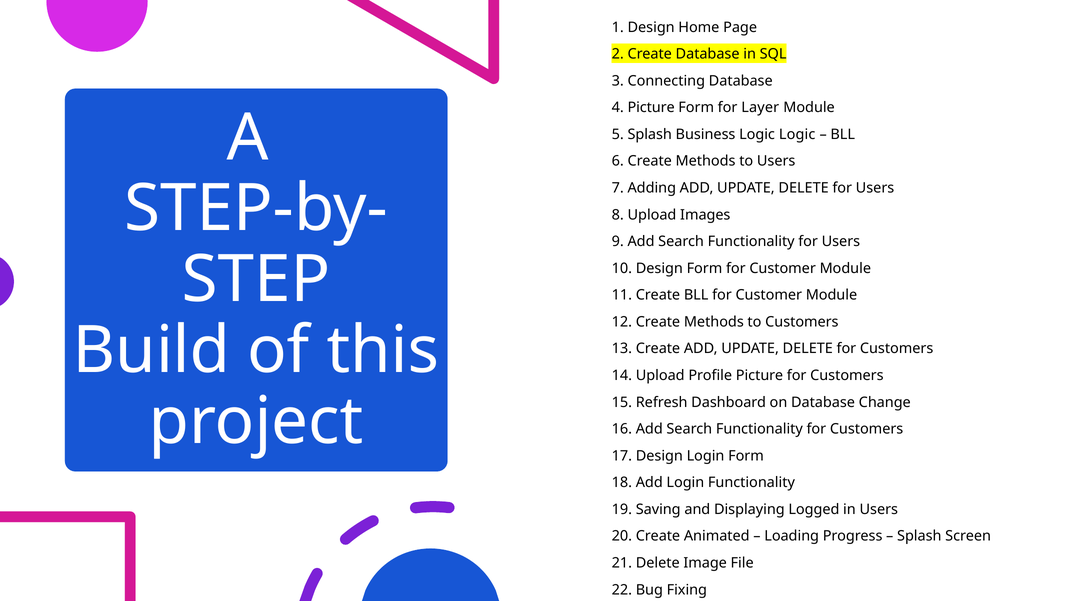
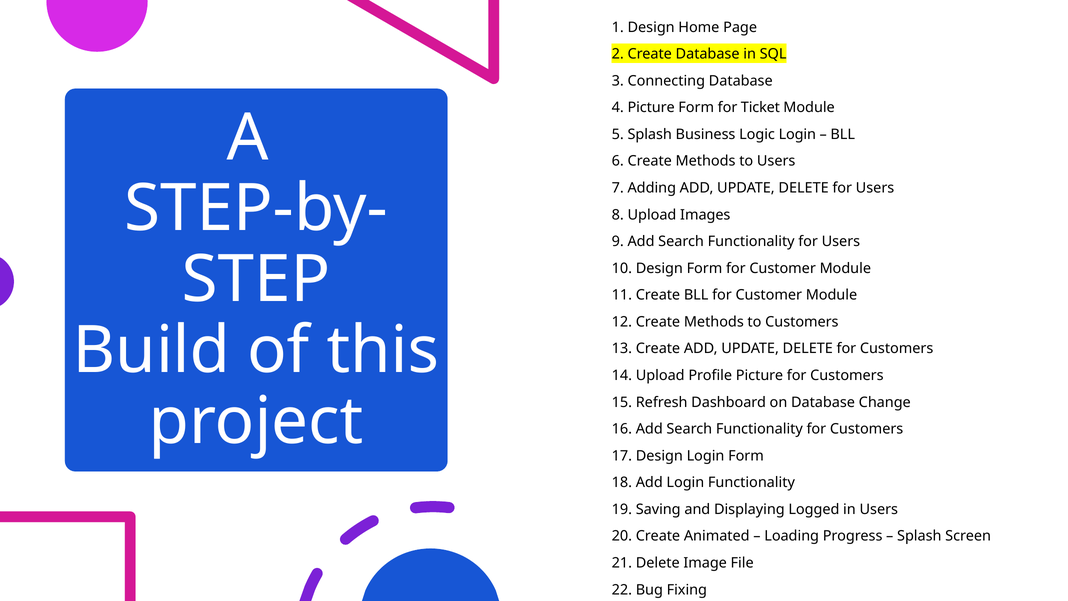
Layer: Layer -> Ticket (760, 108)
Logic Logic: Logic -> Login (797, 134)
